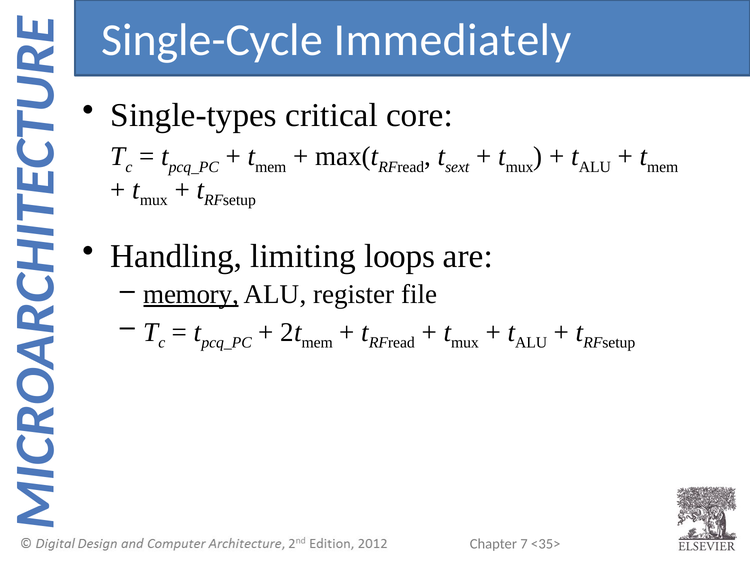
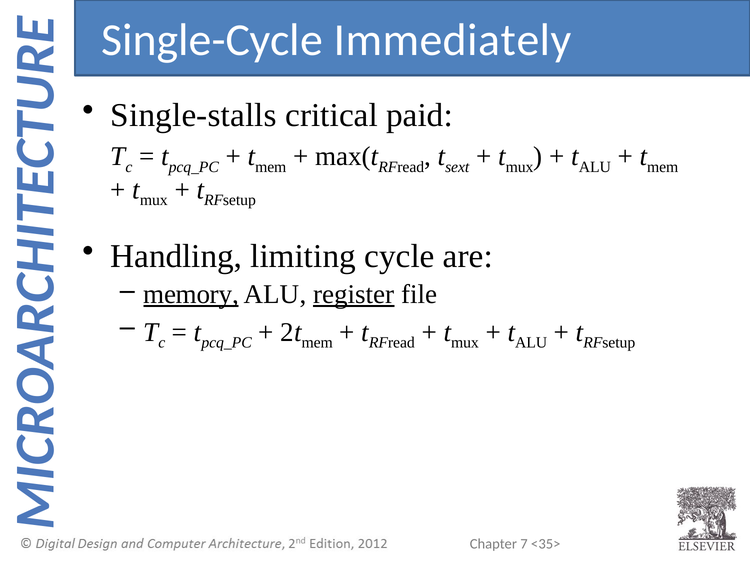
Single-types: Single-types -> Single-stalls (194, 115)
core: core -> paid (420, 115)
loops: loops -> cycle (399, 257)
register underline: none -> present (354, 295)
